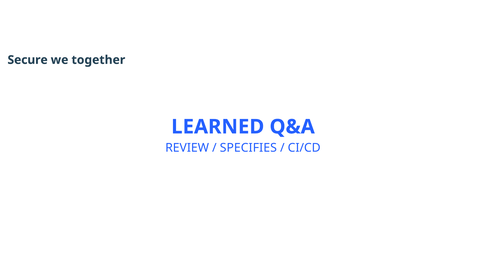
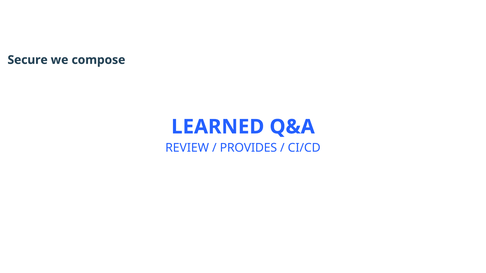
together: together -> compose (98, 60)
SPECIFIES: SPECIFIES -> PROVIDES (248, 148)
